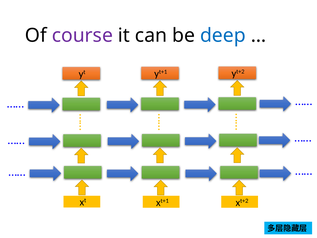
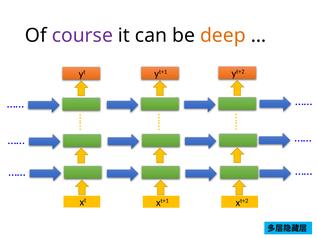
deep colour: blue -> orange (223, 36)
